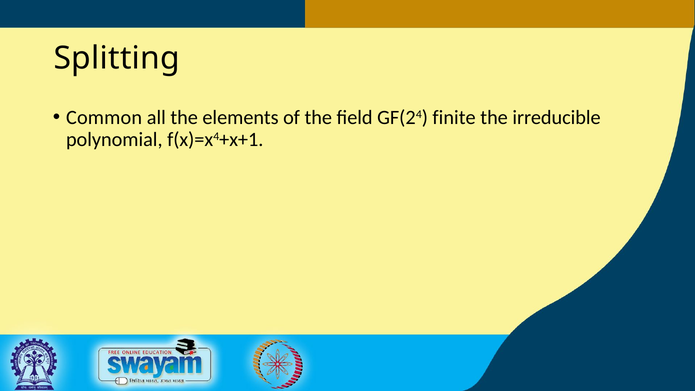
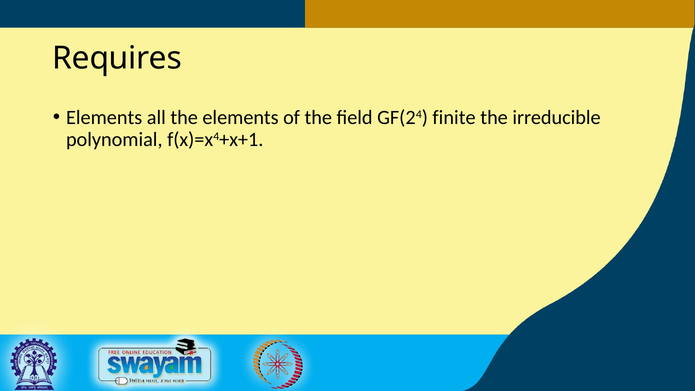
Splitting: Splitting -> Requires (117, 58)
Common: Common -> Elements (104, 118)
